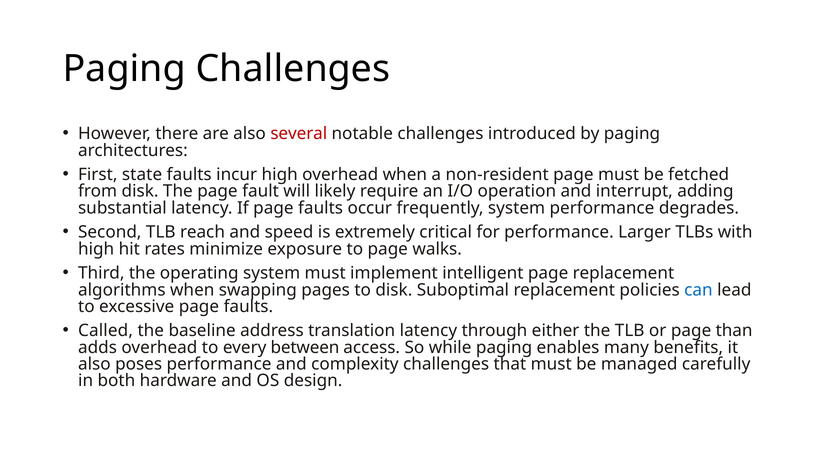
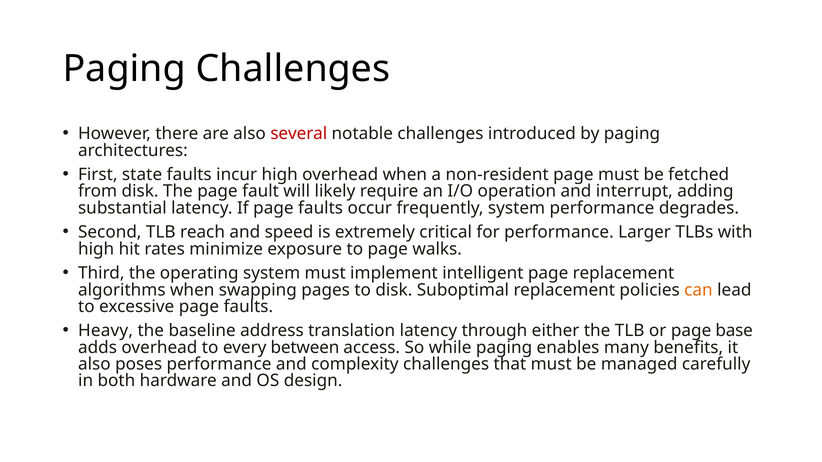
can colour: blue -> orange (698, 290)
Called: Called -> Heavy (106, 331)
than: than -> base (734, 331)
